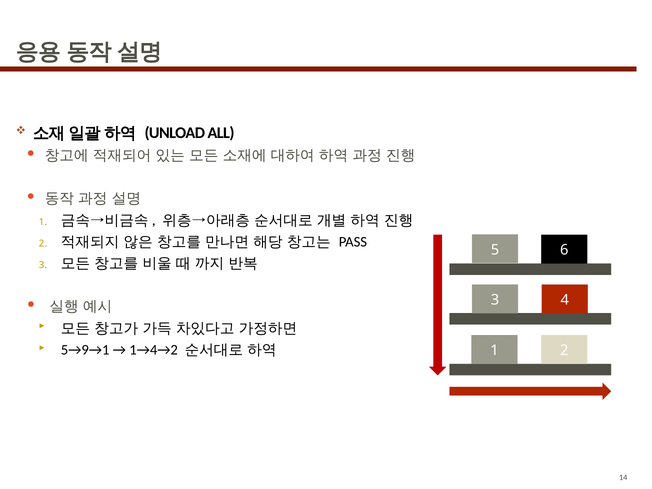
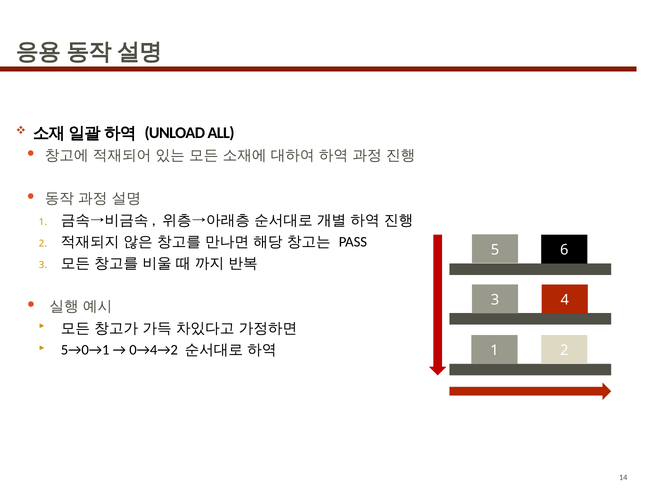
5→9→1: 5→9→1 -> 5→0→1 (85, 350)
1→4→2: 1→4→2 -> 0→4→2 (154, 350)
